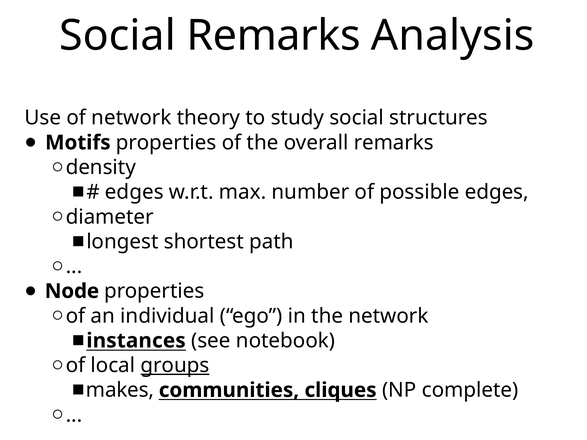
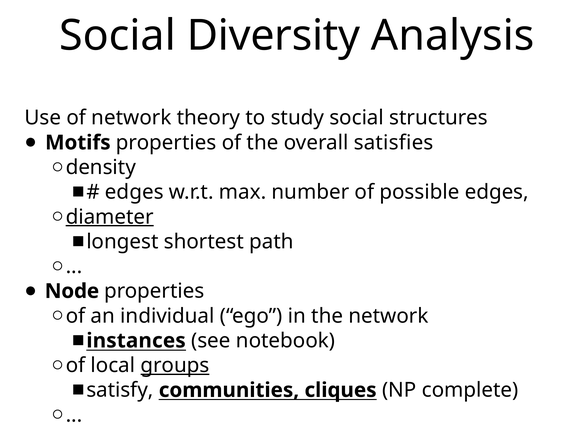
Social Remarks: Remarks -> Diversity (273, 36)
overall remarks: remarks -> satisfies (394, 143)
diameter underline: none -> present (110, 217)
makes: makes -> satisfy (120, 390)
